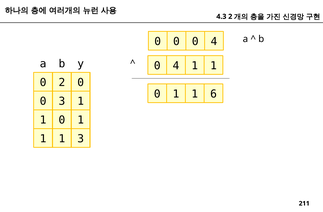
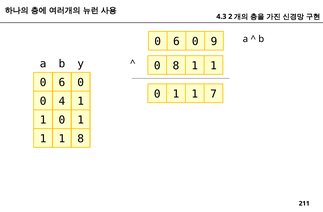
0: 0 -> 6 (176, 41)
4: 4 -> 9 (214, 41)
4: 4 -> 8 (176, 66)
2: 2 -> 6 (62, 83)
6: 6 -> 7 (214, 94)
0 3: 3 -> 4 (62, 101)
1 3: 3 -> 8 (81, 139)
